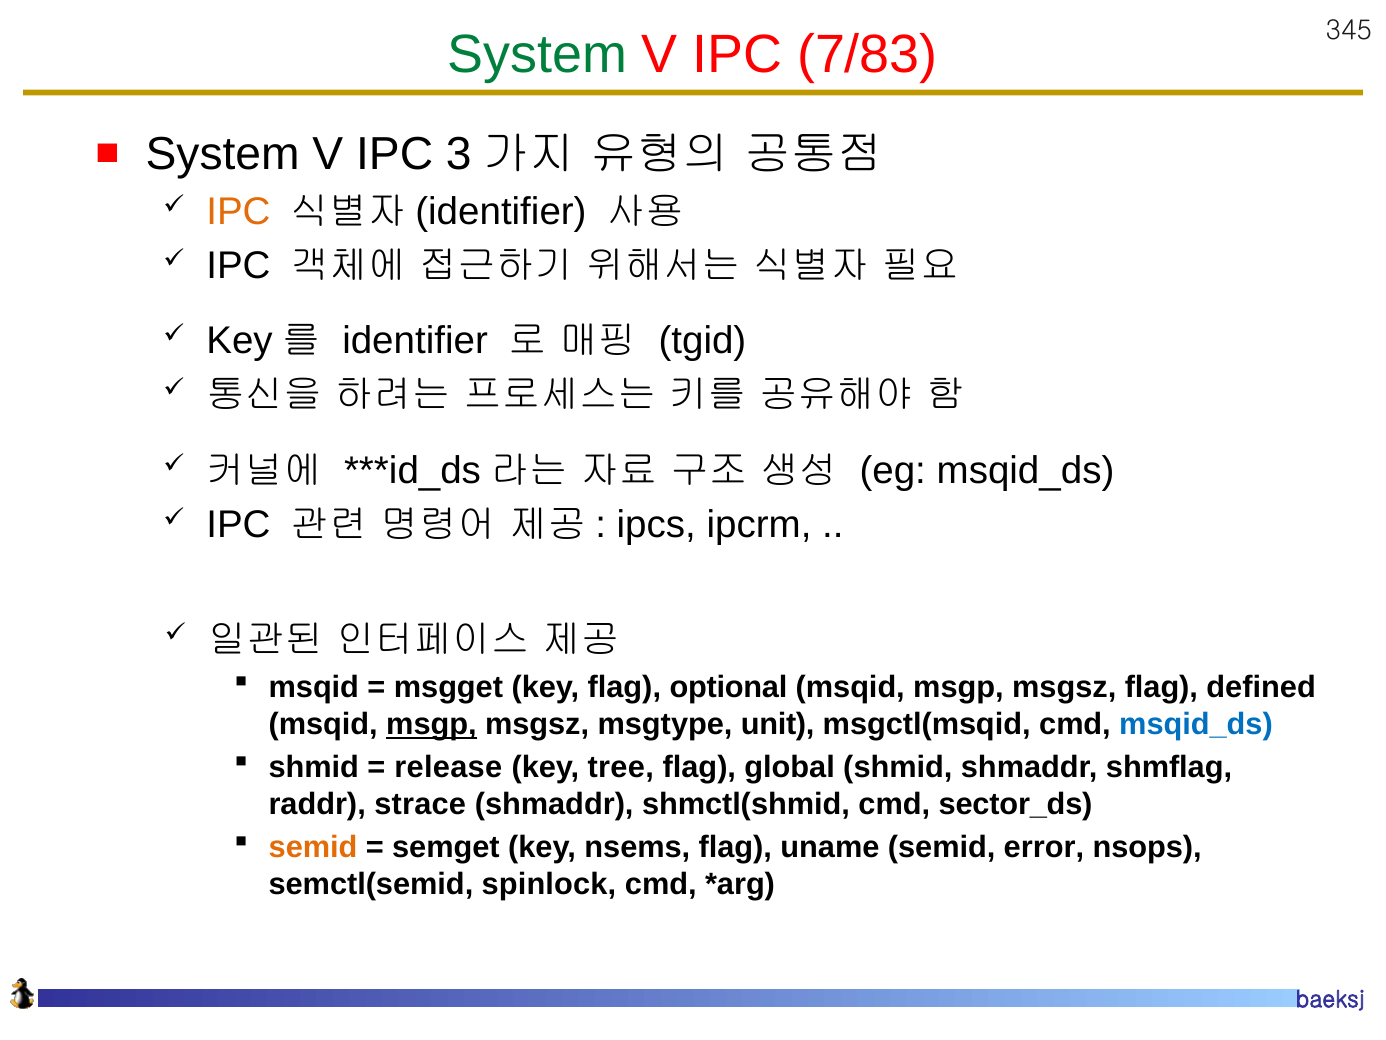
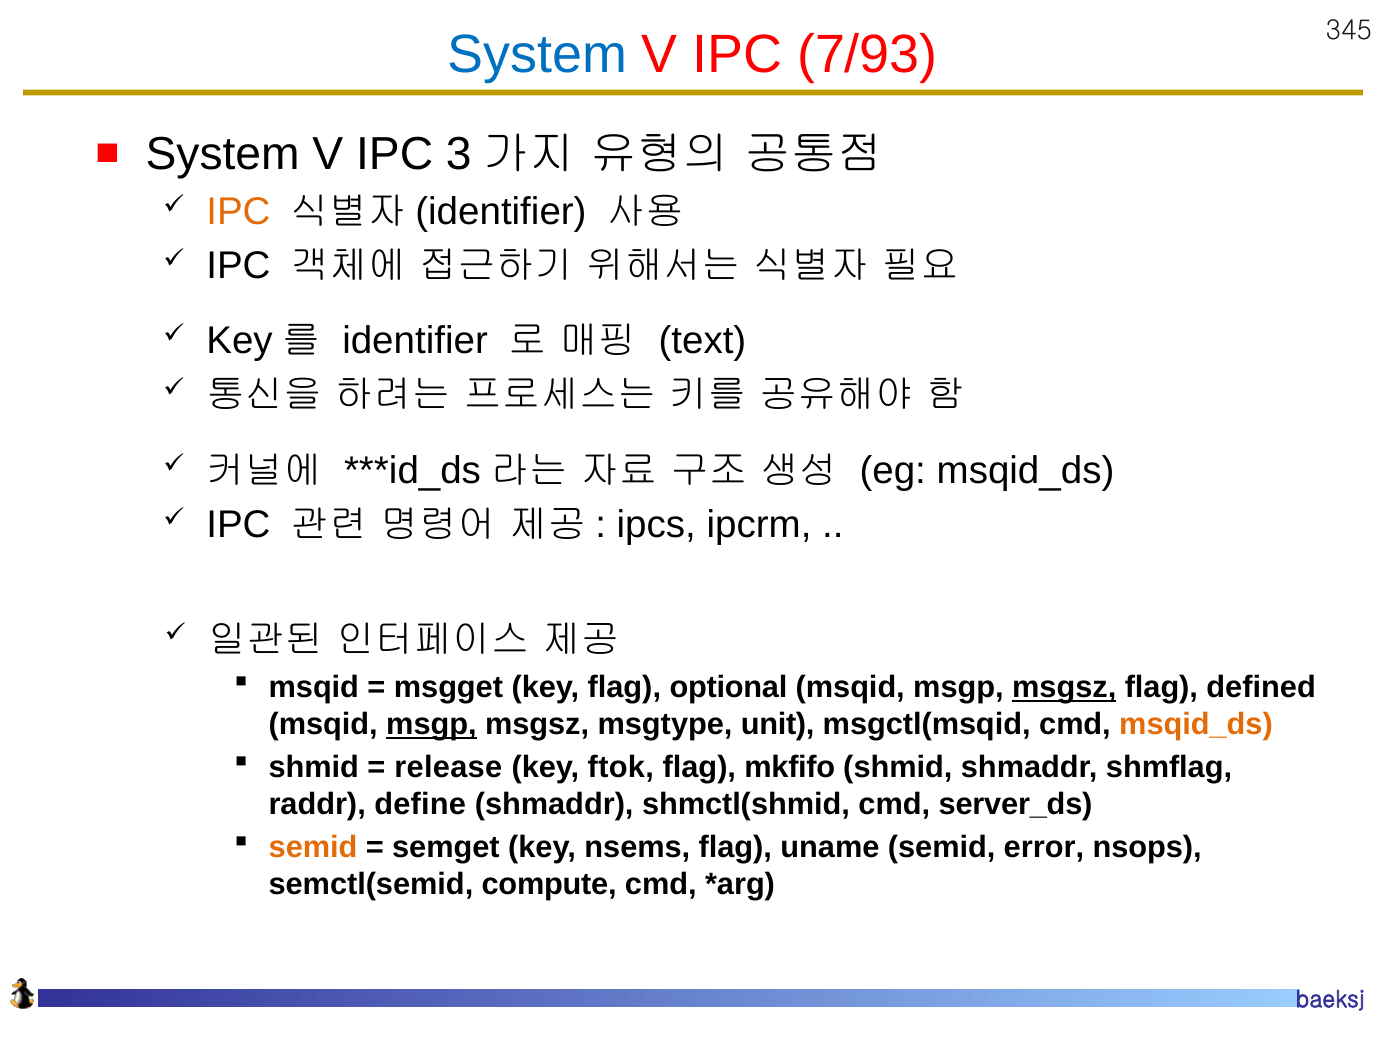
System colour: green -> blue (537, 55)
7/83: 7/83 -> 7/93 (867, 55)
tgid: tgid -> text (702, 341)
msgsz underline: none -> present (1064, 687)
msqid_ds colour: blue -> orange (1196, 724)
tree: tree -> ftok (621, 767)
global: global -> mkfifo (790, 767)
strace: strace -> define (420, 804)
sector_ds: sector_ds -> server_ds (1016, 804)
spinlock: spinlock -> compute (549, 884)
